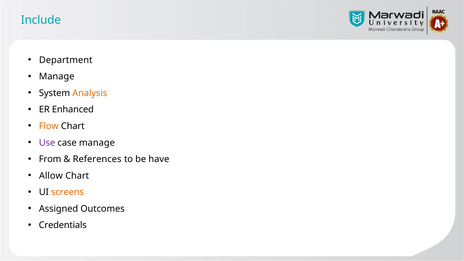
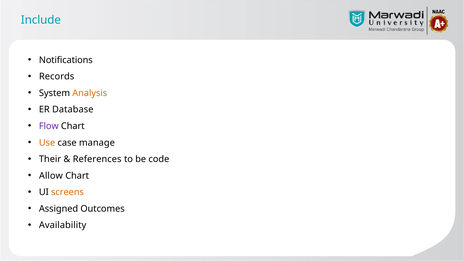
Department: Department -> Notifications (66, 60)
Manage: Manage -> Records (57, 77)
Enhanced: Enhanced -> Database (73, 110)
Flow colour: orange -> purple (49, 126)
Use colour: purple -> orange (47, 143)
From: From -> Their (50, 159)
have: have -> code (159, 159)
Credentials: Credentials -> Availability (63, 225)
